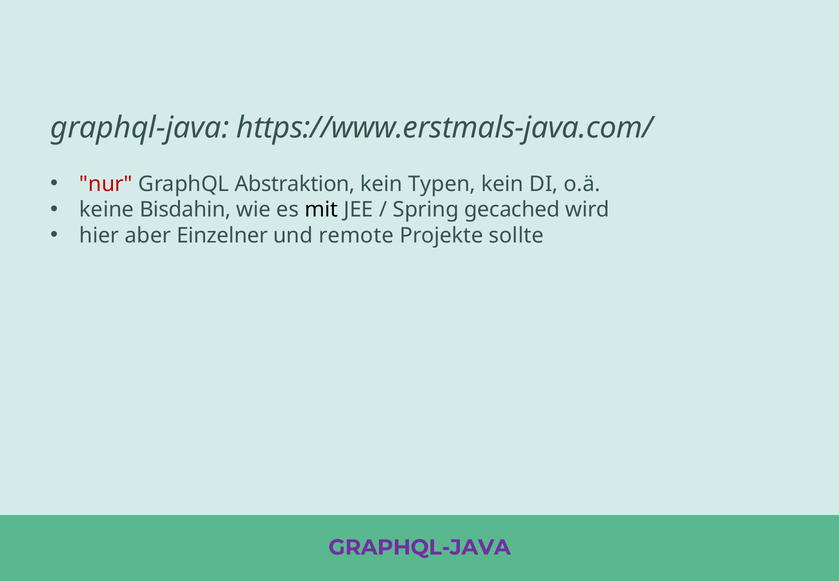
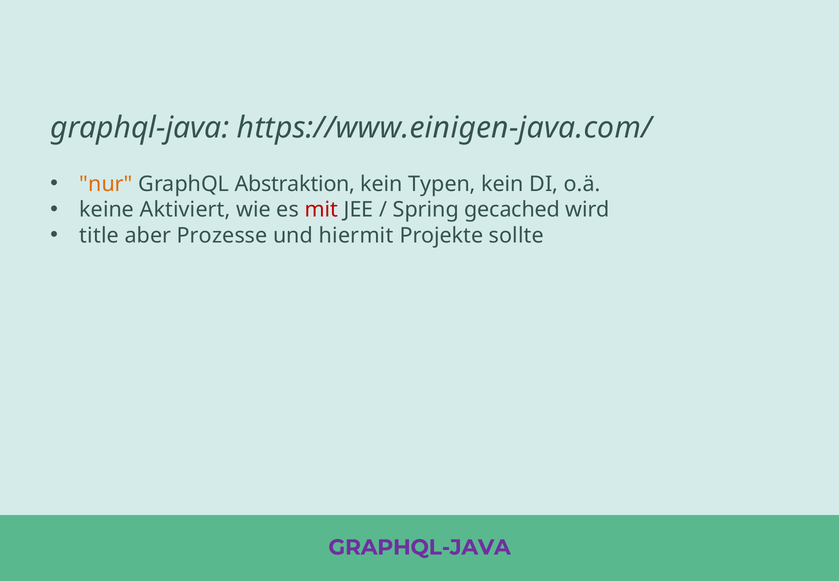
https://www.erstmals-java.com/: https://www.erstmals-java.com/ -> https://www.einigen-java.com/ (444, 128)
nur colour: red -> orange (106, 184)
Bisdahin: Bisdahin -> Aktiviert (185, 210)
mit colour: black -> red (321, 210)
hier: hier -> title (99, 236)
Einzelner: Einzelner -> Prozesse (222, 236)
remote: remote -> hiermit (356, 236)
